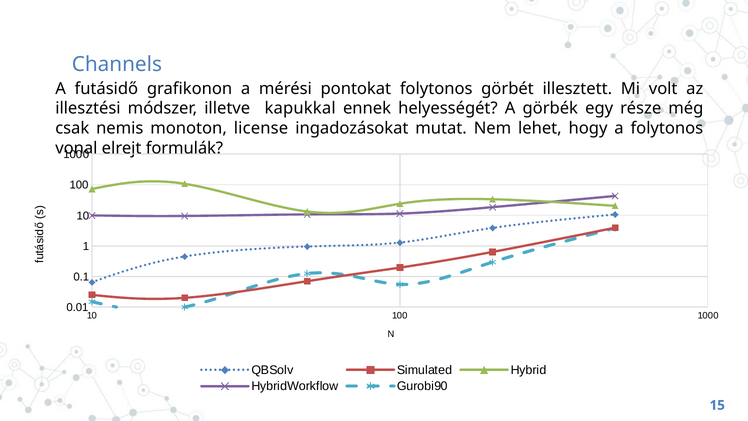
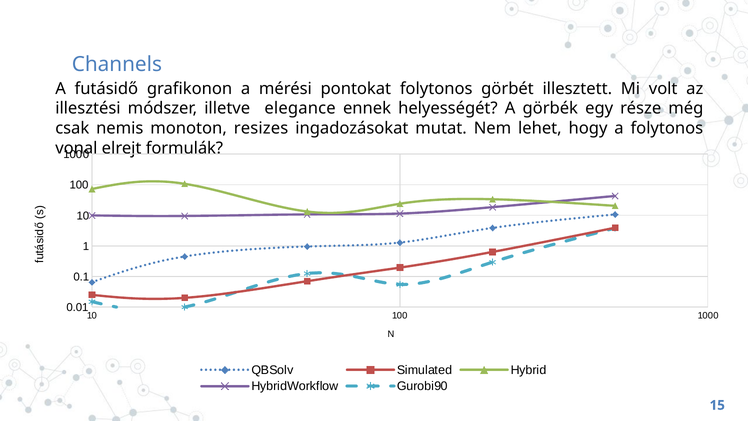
kapukkal: kapukkal -> elegance (300, 108)
license: license -> resizes (261, 128)
